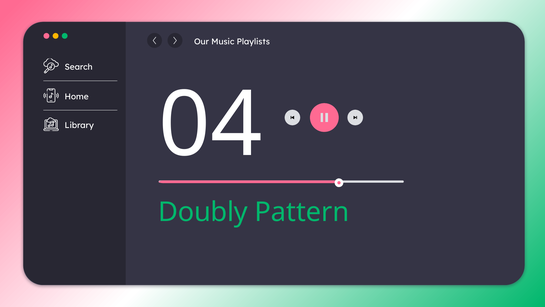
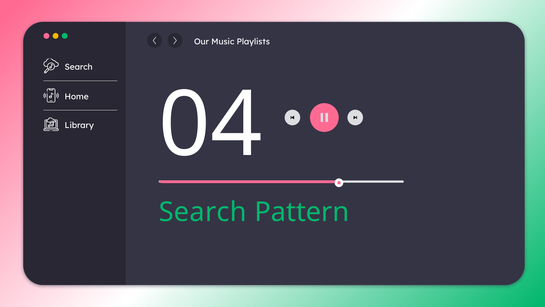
Doubly: Doubly -> Search (203, 212)
